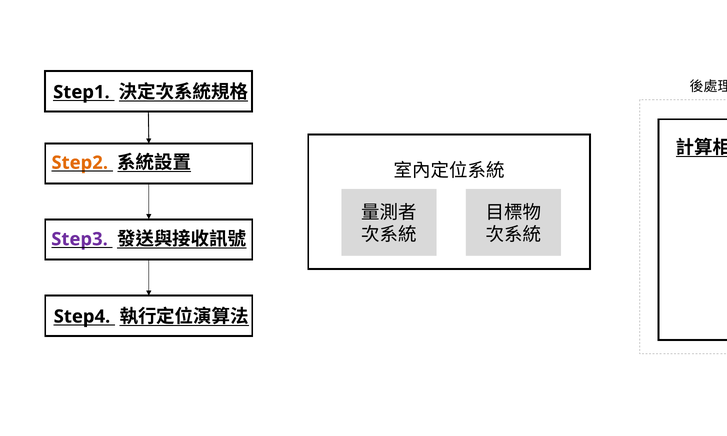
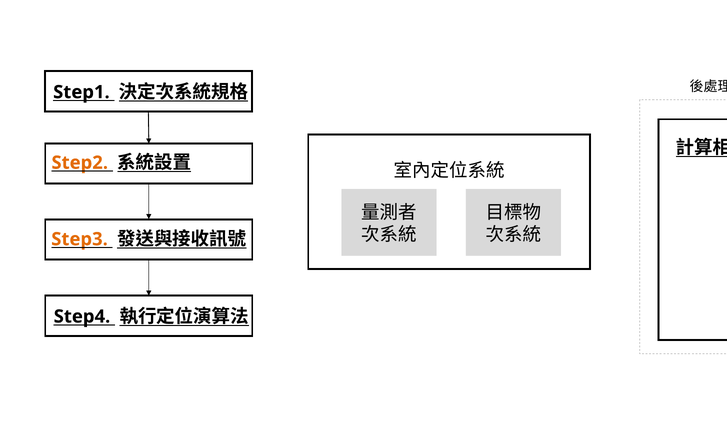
Step3 colour: purple -> orange (80, 239)
